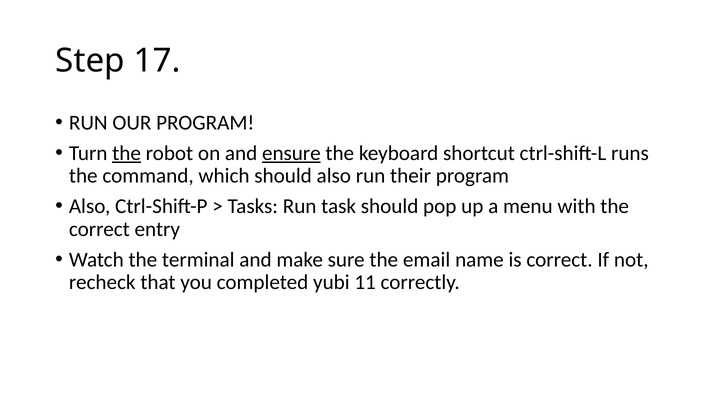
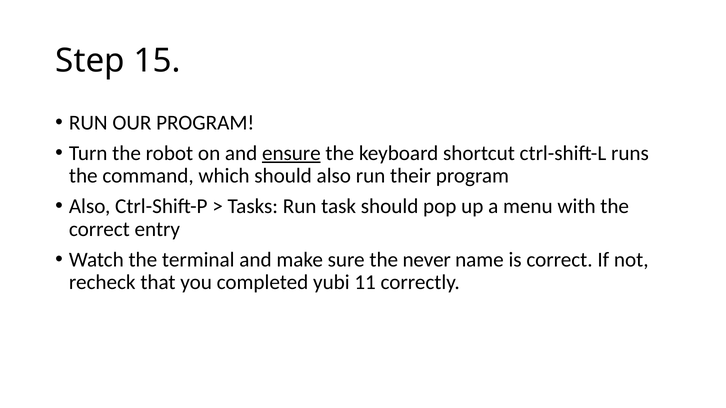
17: 17 -> 15 (157, 61)
the underline: present -> none (127, 153)
email: email -> never (427, 260)
